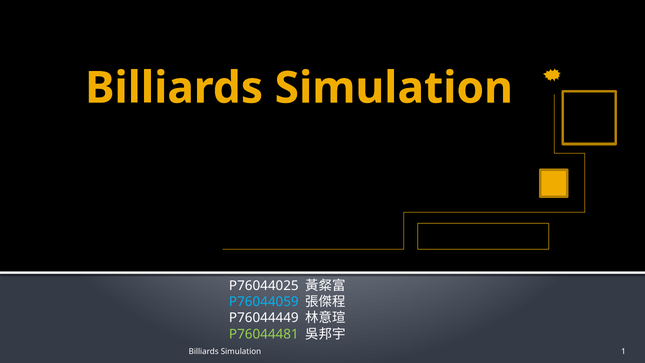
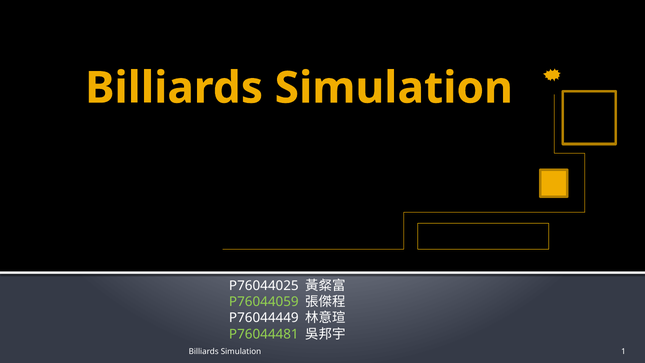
P76044059 colour: light blue -> light green (264, 302)
